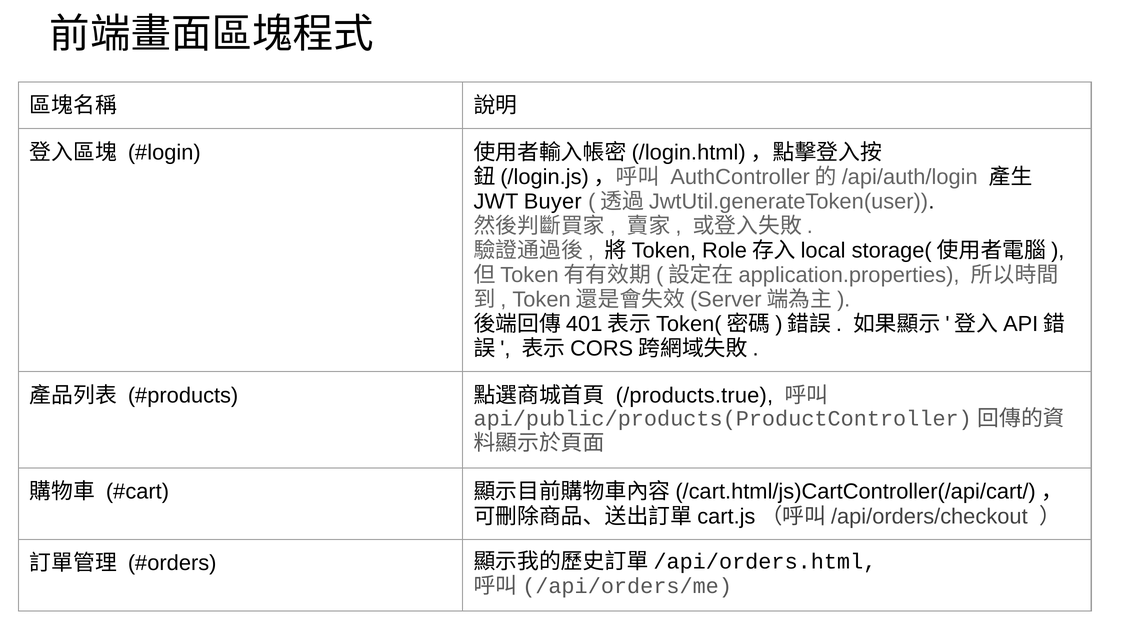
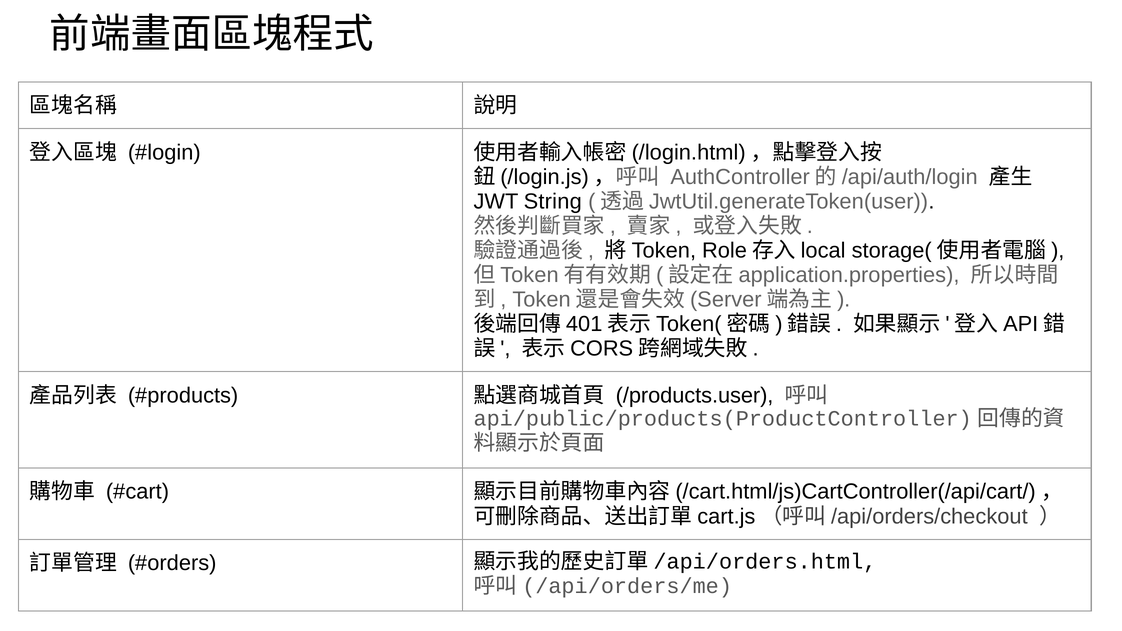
Buyer: Buyer -> String (553, 202)
/products.true: /products.true -> /products.user (695, 396)
